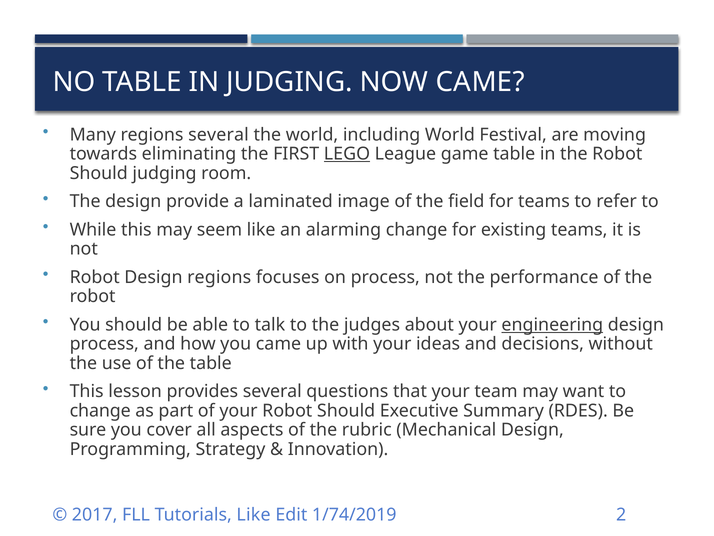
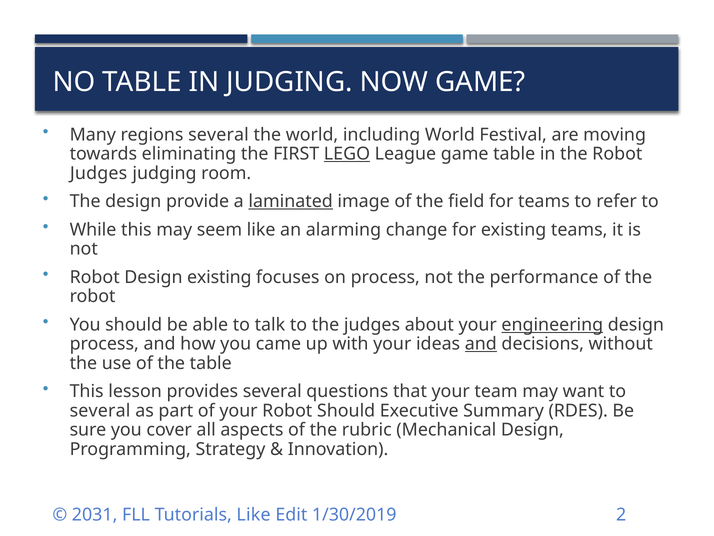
NOW CAME: CAME -> GAME (480, 82)
Should: Should -> Judges (99, 173)
laminated underline: none -> present (291, 201)
Design regions: regions -> existing (219, 277)
and underline: none -> present (481, 344)
change: change -> several (100, 410)
2017: 2017 -> 2031 (95, 514)
1/74/2019: 1/74/2019 -> 1/30/2019 (354, 514)
